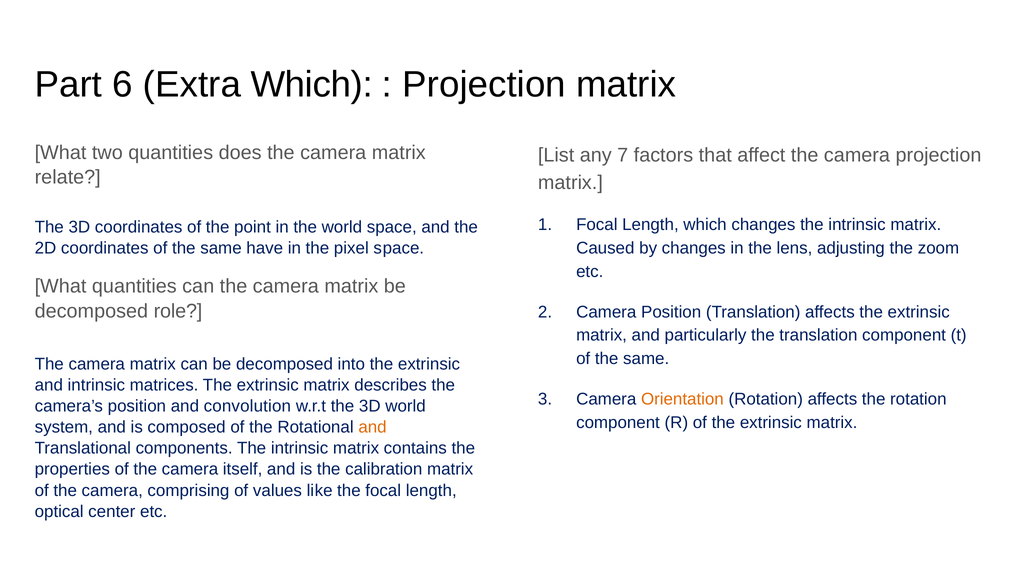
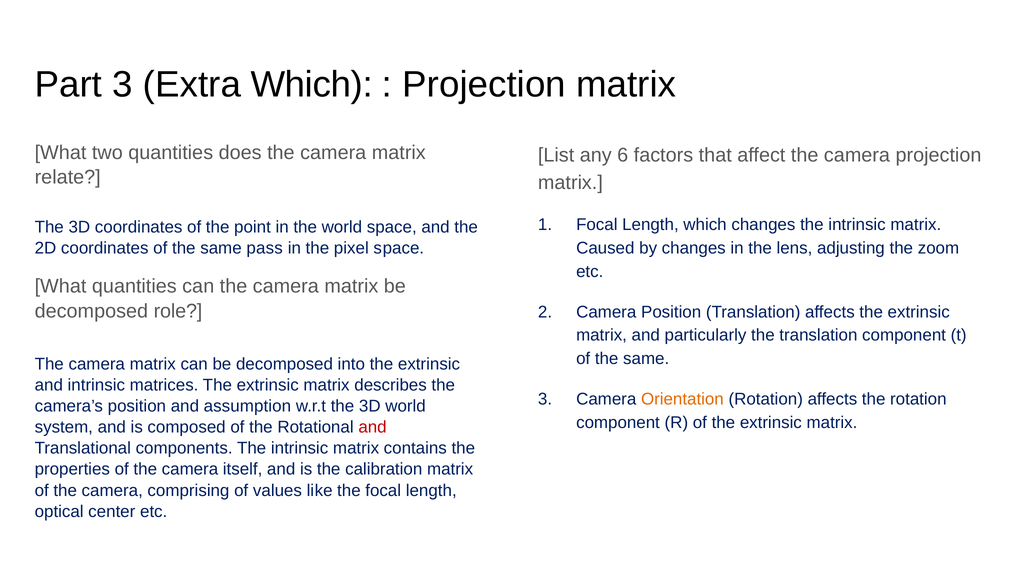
Part 6: 6 -> 3 (123, 84)
7: 7 -> 6 (623, 155)
have: have -> pass (265, 248)
convolution: convolution -> assumption (247, 406)
and colour: orange -> red (373, 427)
